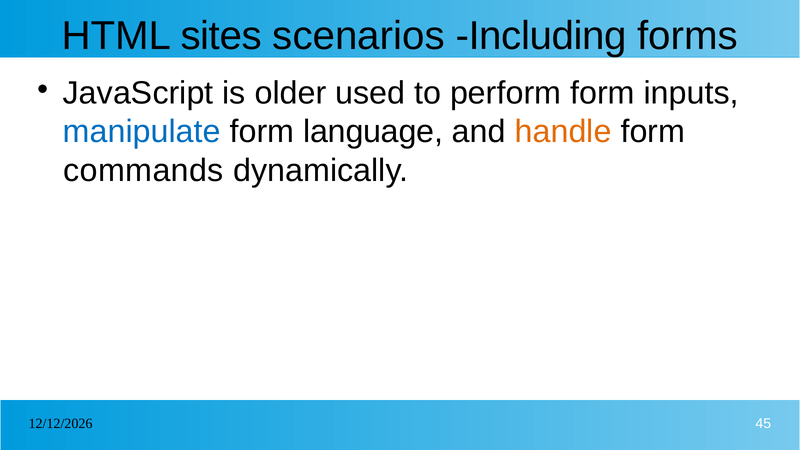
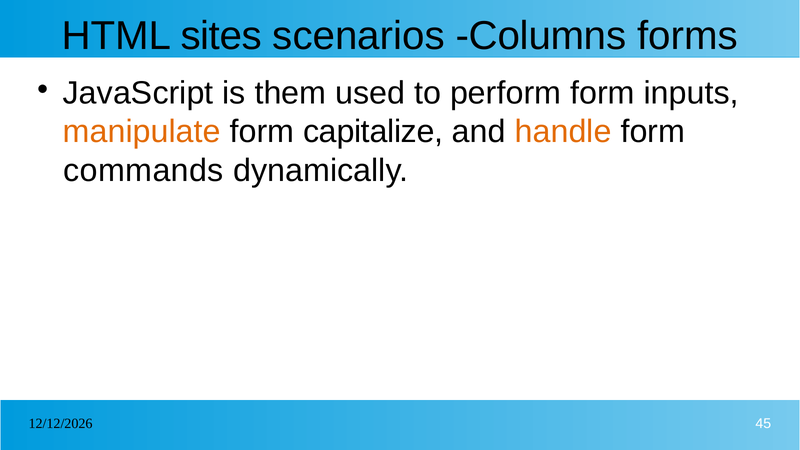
Including: Including -> Columns (541, 36)
older: older -> them (290, 93)
manipulate colour: blue -> orange (142, 132)
language: language -> capitalize (373, 132)
